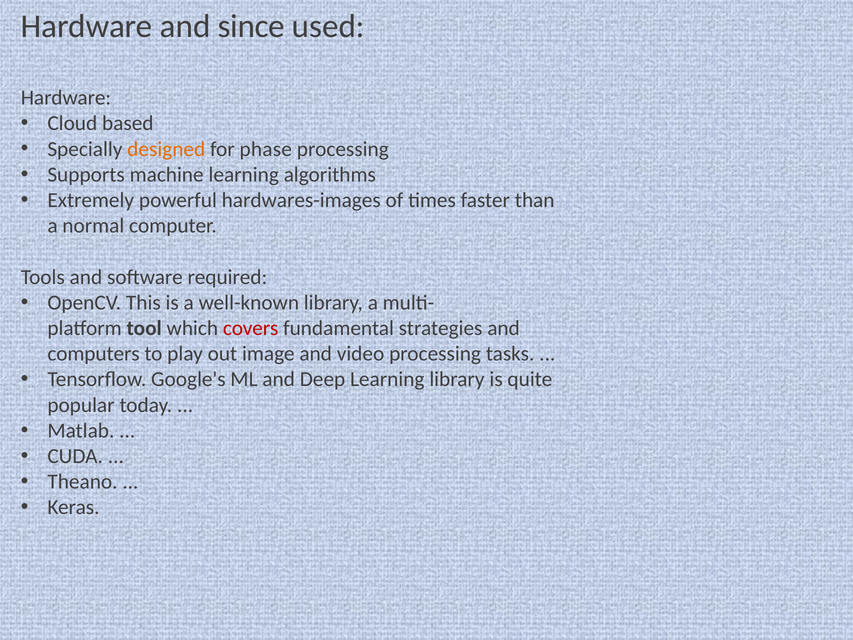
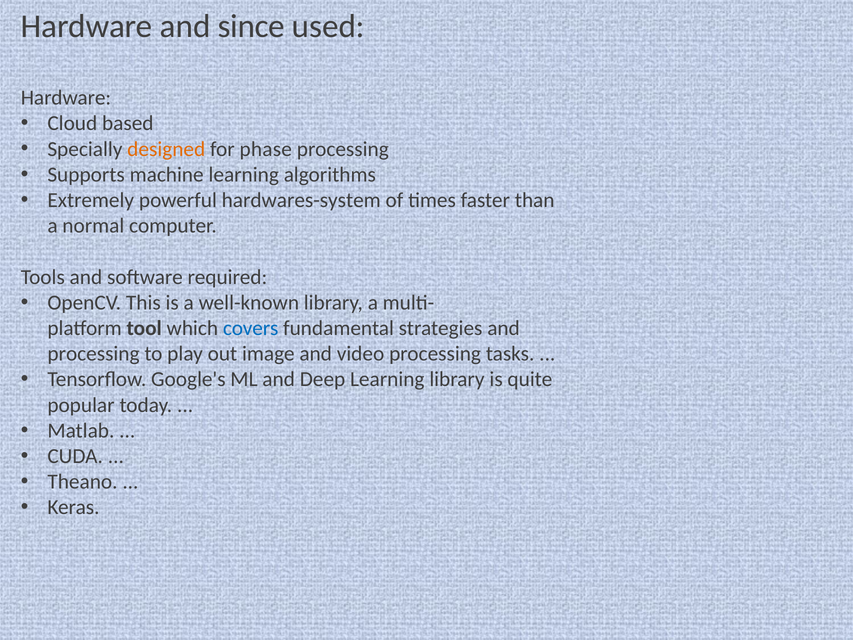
hardwares-images: hardwares-images -> hardwares-system (301, 200)
covers colour: red -> blue (251, 328)
computers: computers -> processing (93, 354)
